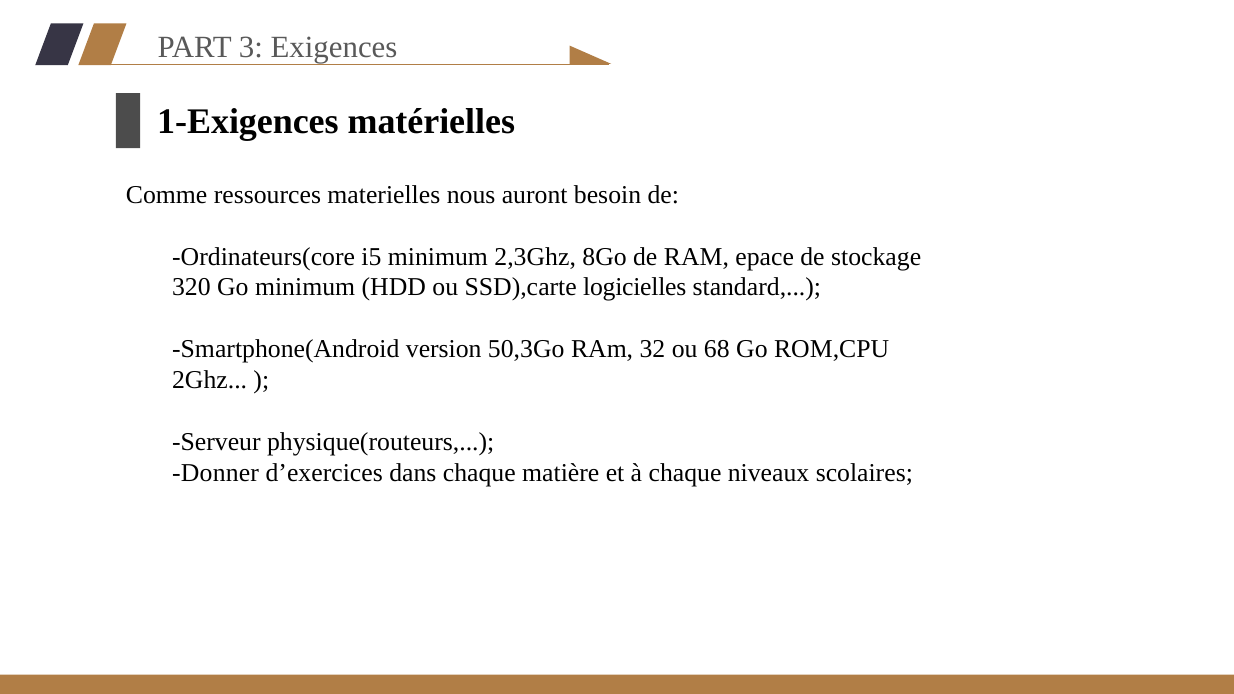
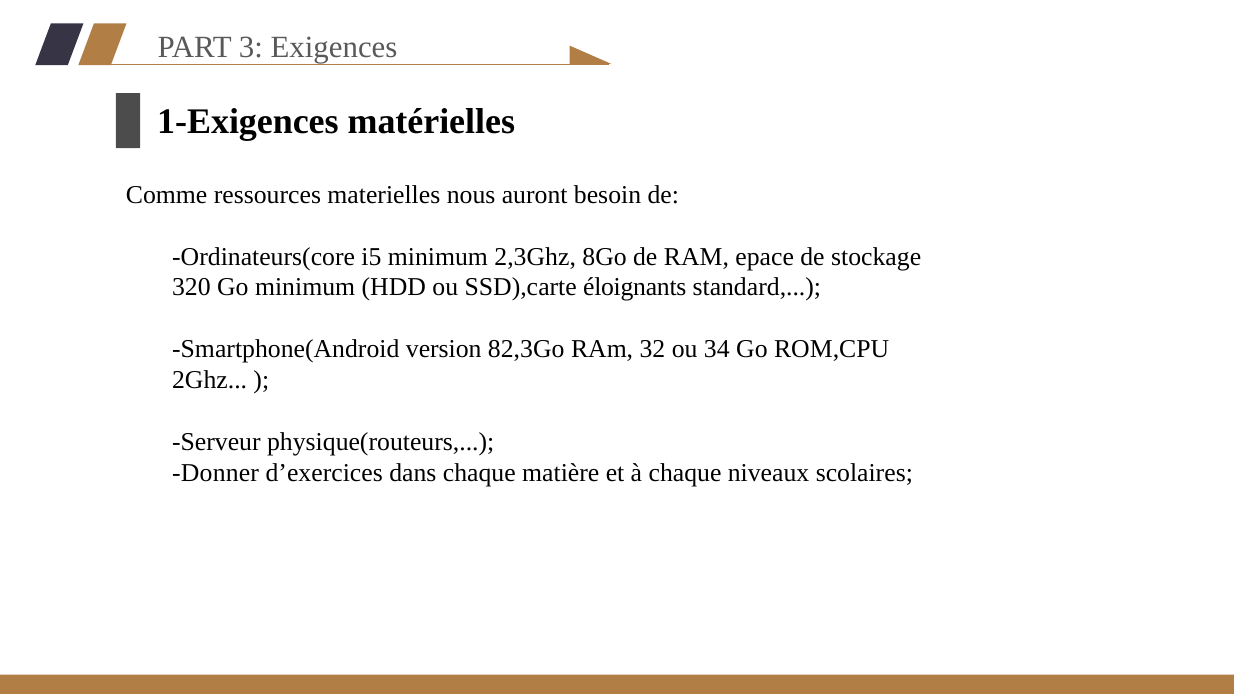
logicielles: logicielles -> éloignants (635, 287)
50,3Go: 50,3Go -> 82,3Go (526, 349)
ou 68: 68 -> 34 (717, 349)
